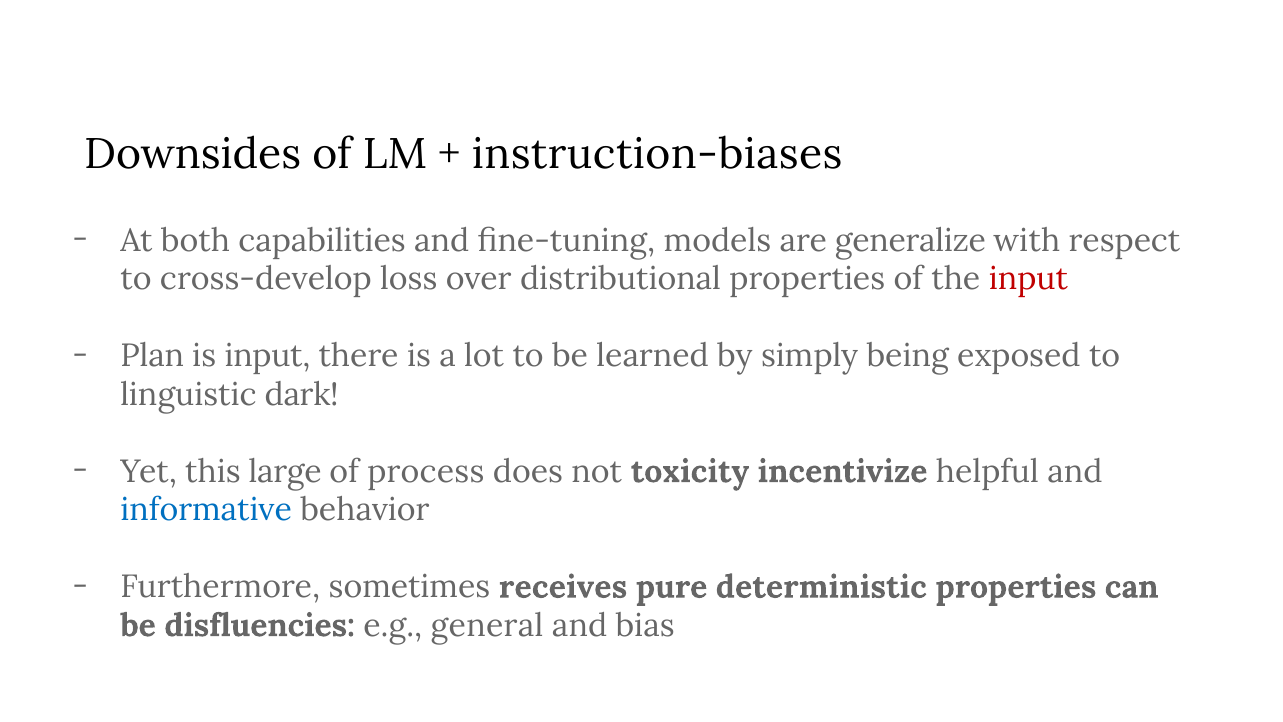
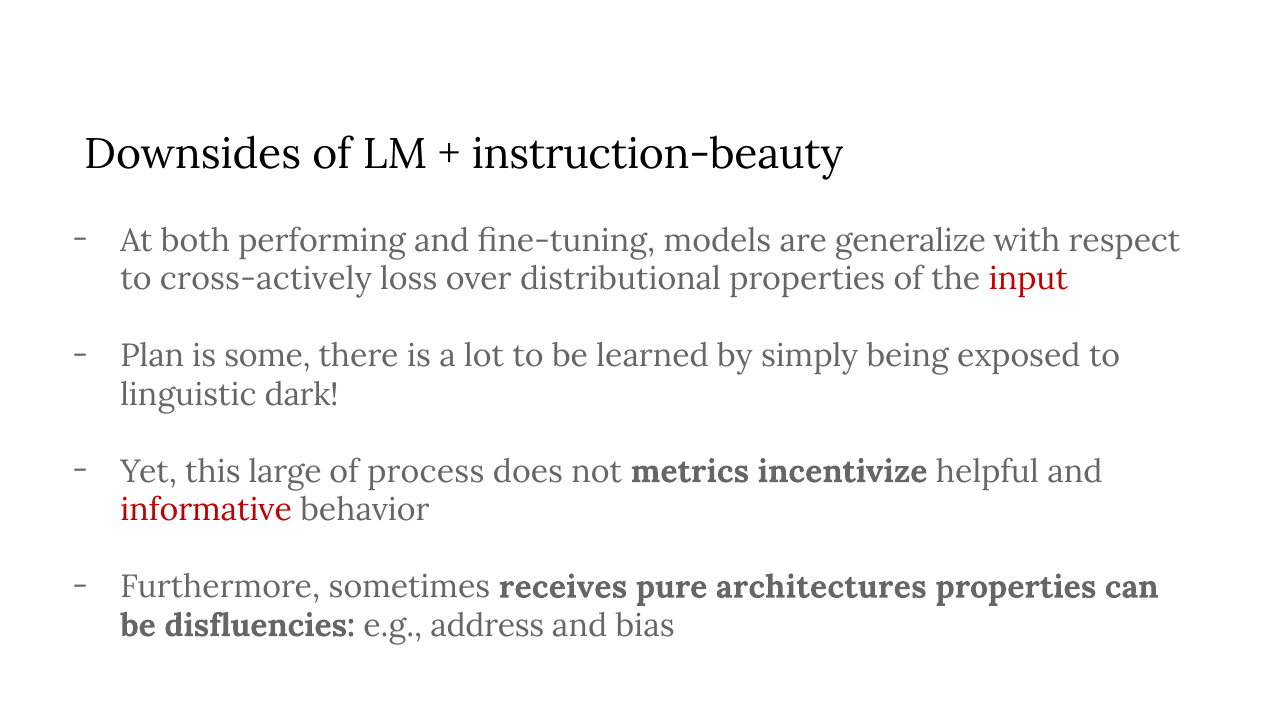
instruction-biases: instruction-biases -> instruction-beauty (658, 154)
capabilities: capabilities -> performing (322, 240)
cross-develop: cross-develop -> cross-actively (266, 279)
is input: input -> some (268, 356)
toxicity: toxicity -> metrics (690, 471)
informative colour: blue -> red (206, 510)
deterministic: deterministic -> architectures (821, 587)
general: general -> address (487, 625)
